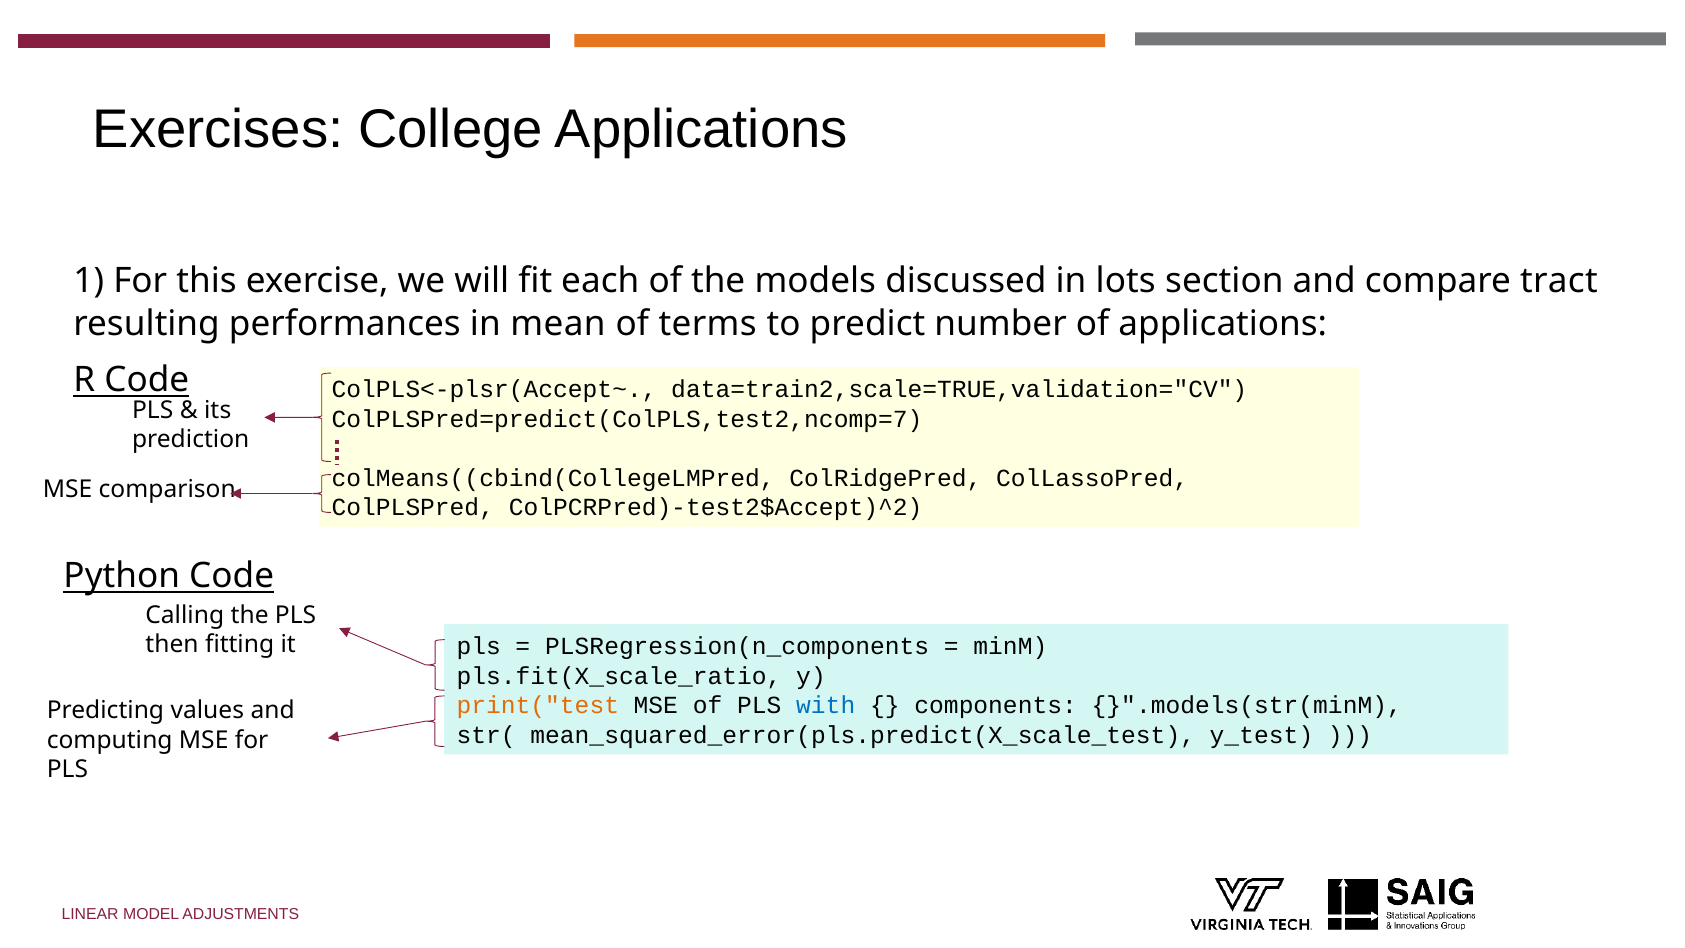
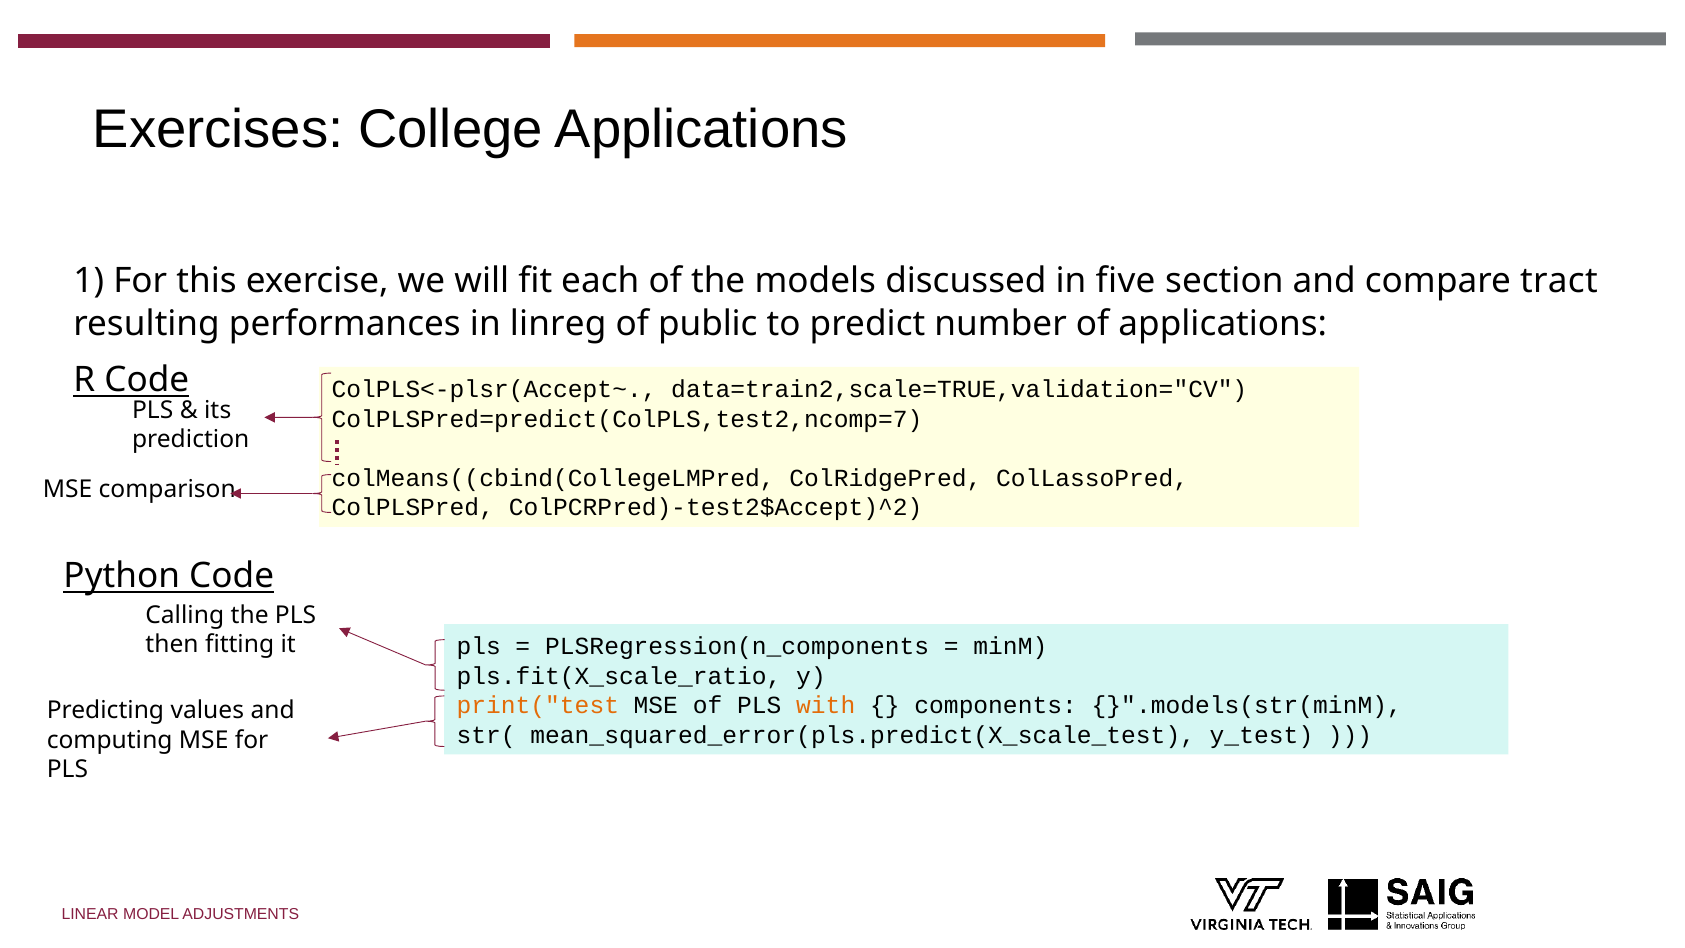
lots: lots -> five (1126, 281)
mean: mean -> linreg (558, 323)
terms: terms -> public (708, 323)
with colour: blue -> orange (826, 706)
